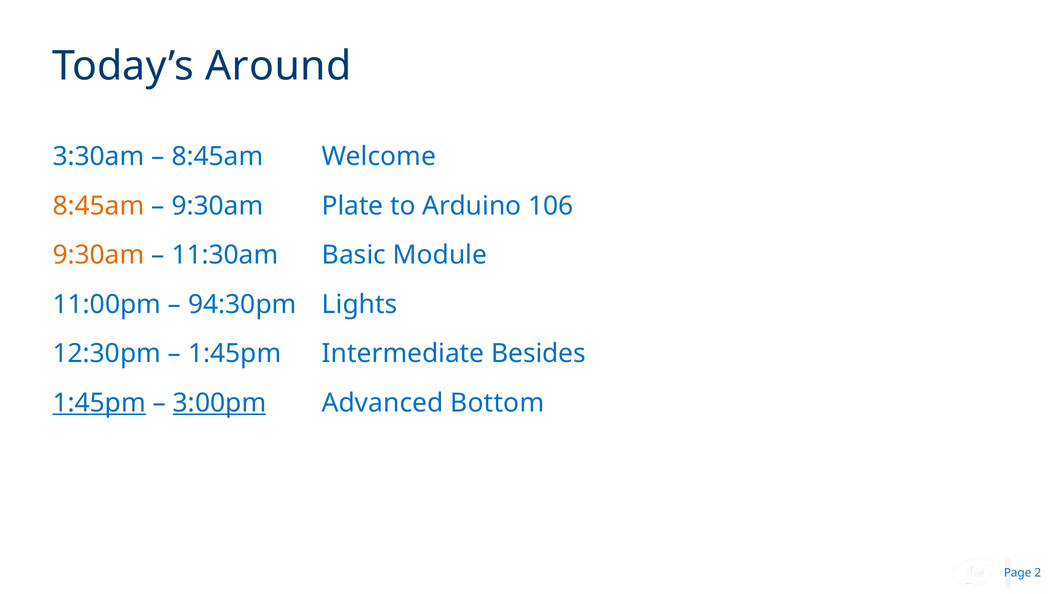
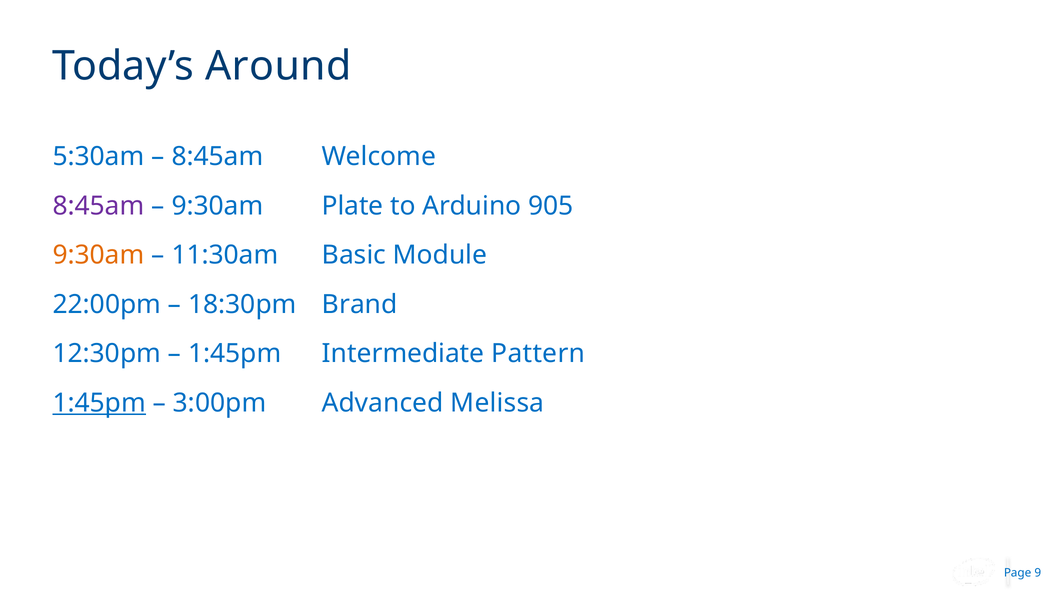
3:30am: 3:30am -> 5:30am (99, 157)
8:45am colour: orange -> purple (99, 206)
106: 106 -> 905 (551, 206)
11:00pm: 11:00pm -> 22:00pm (107, 305)
94:30pm: 94:30pm -> 18:30pm (242, 305)
Lights: Lights -> Brand (360, 305)
Besides: Besides -> Pattern (538, 354)
3:00pm underline: present -> none (220, 403)
Bottom: Bottom -> Melissa (497, 403)
2: 2 -> 9 (1038, 573)
